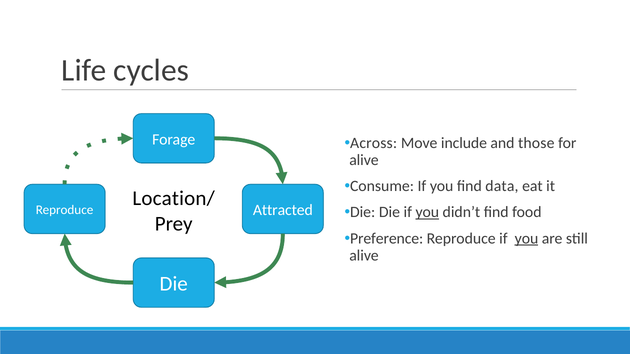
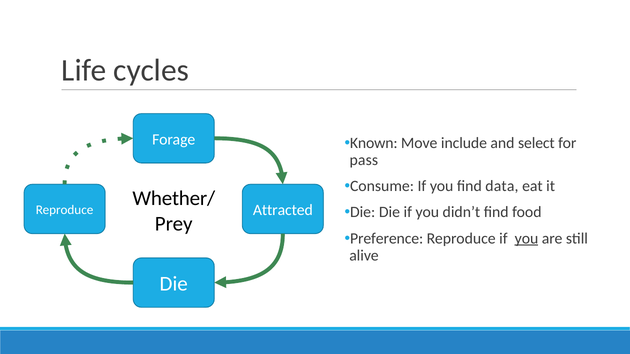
Across: Across -> Known (374, 143)
those: those -> select (536, 143)
alive: alive -> pass (364, 160)
Location/: Location/ -> Whether/ (174, 199)
you underline: present -> none (427, 213)
